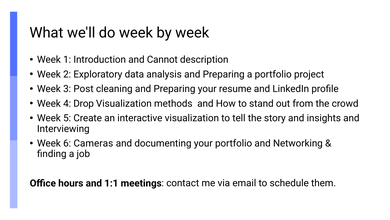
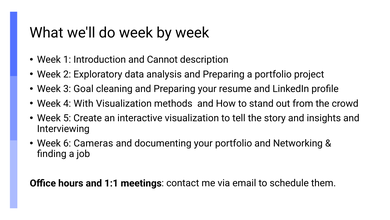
Post: Post -> Goal (84, 89)
Drop: Drop -> With (84, 103)
